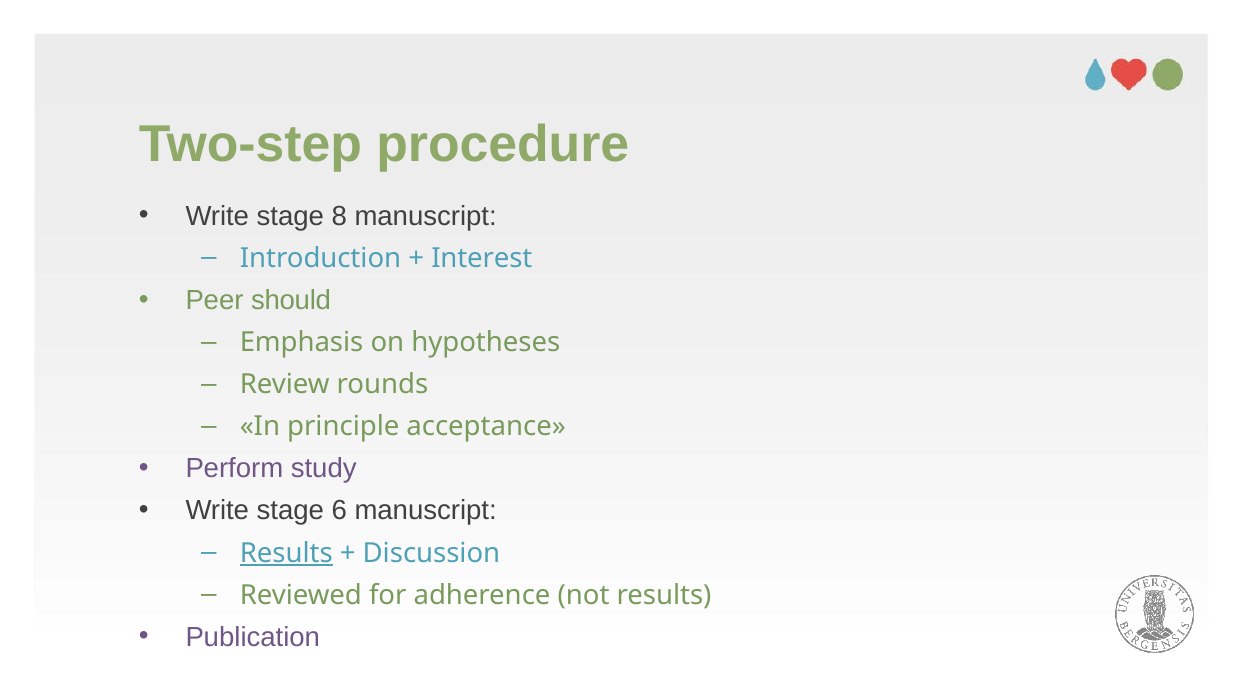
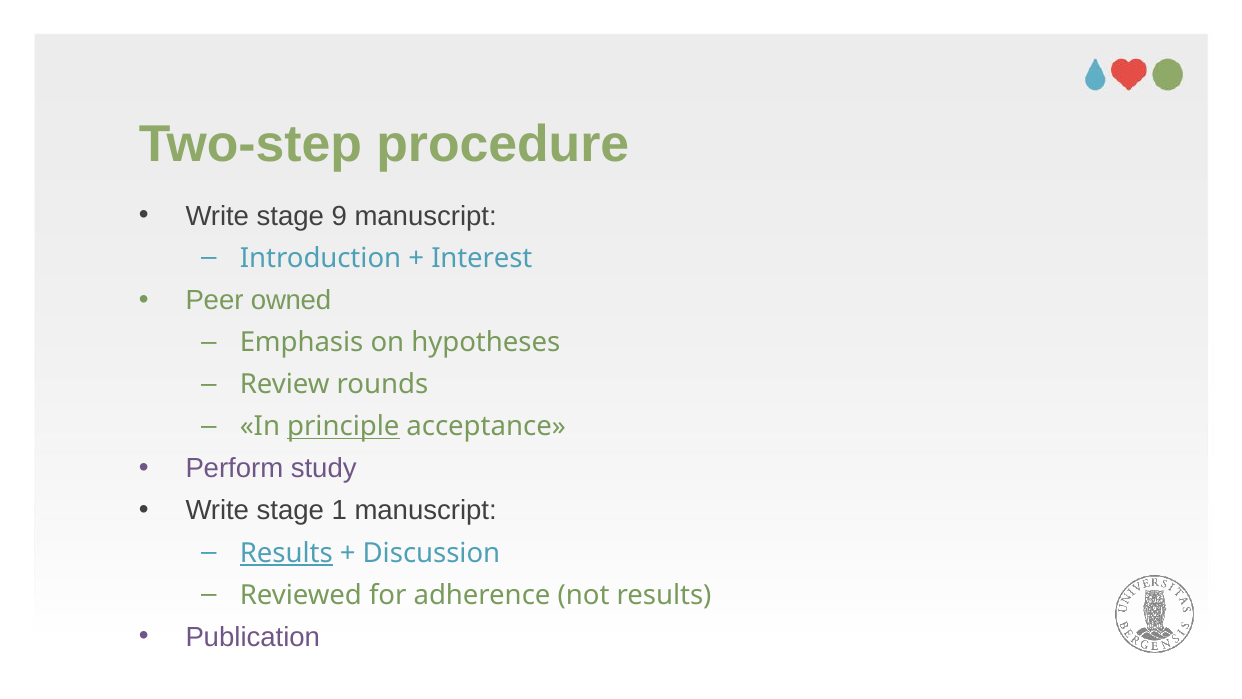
8: 8 -> 9 (339, 216)
should: should -> owned (291, 300)
principle underline: none -> present (343, 426)
6: 6 -> 1 (339, 511)
